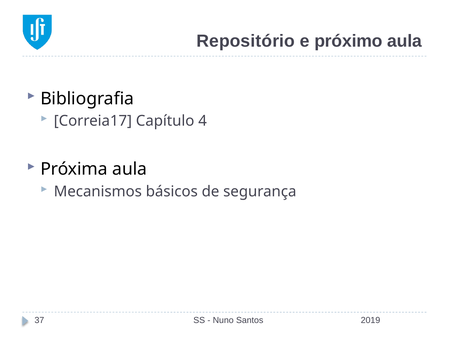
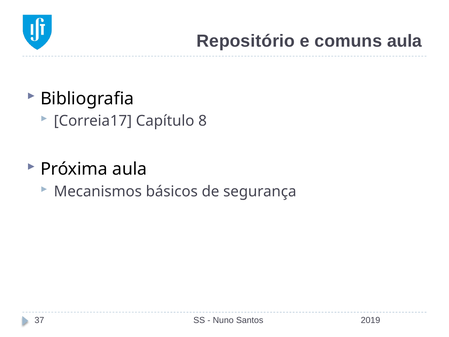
próximo: próximo -> comuns (348, 41)
4: 4 -> 8 (203, 121)
